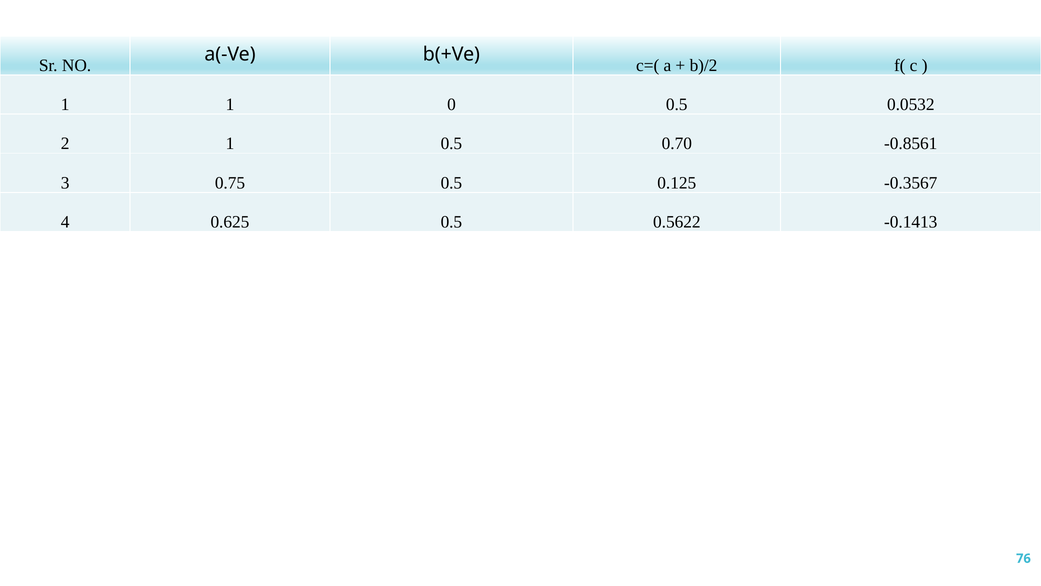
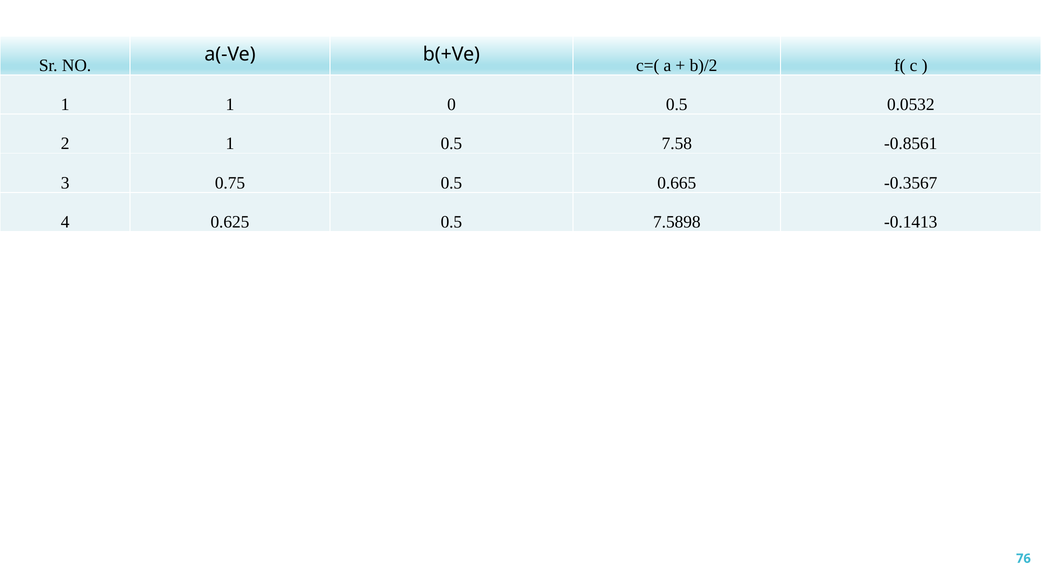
0.70: 0.70 -> 7.58 (677, 144)
0.125: 0.125 -> 0.665 (677, 183)
0.5622: 0.5622 -> 7.5898 (677, 222)
